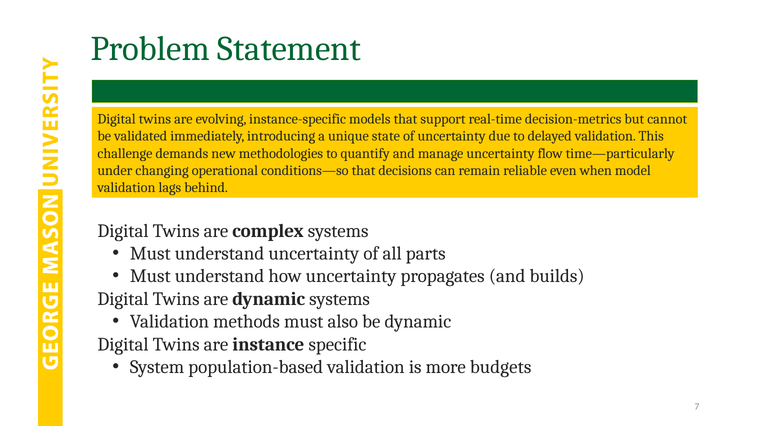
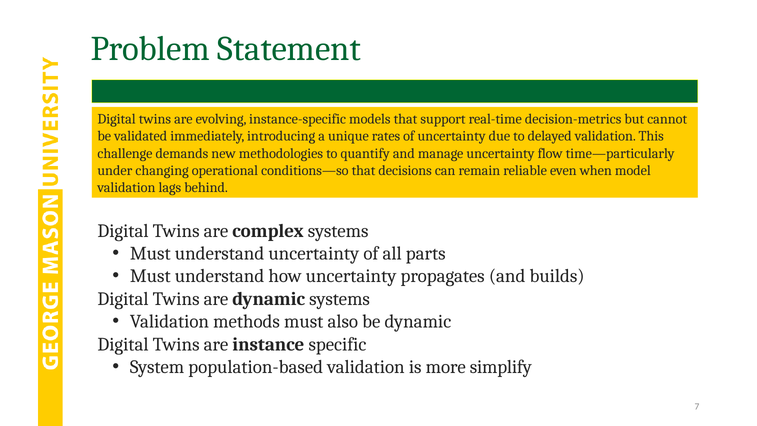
state: state -> rates (386, 136)
budgets: budgets -> simplify (501, 367)
